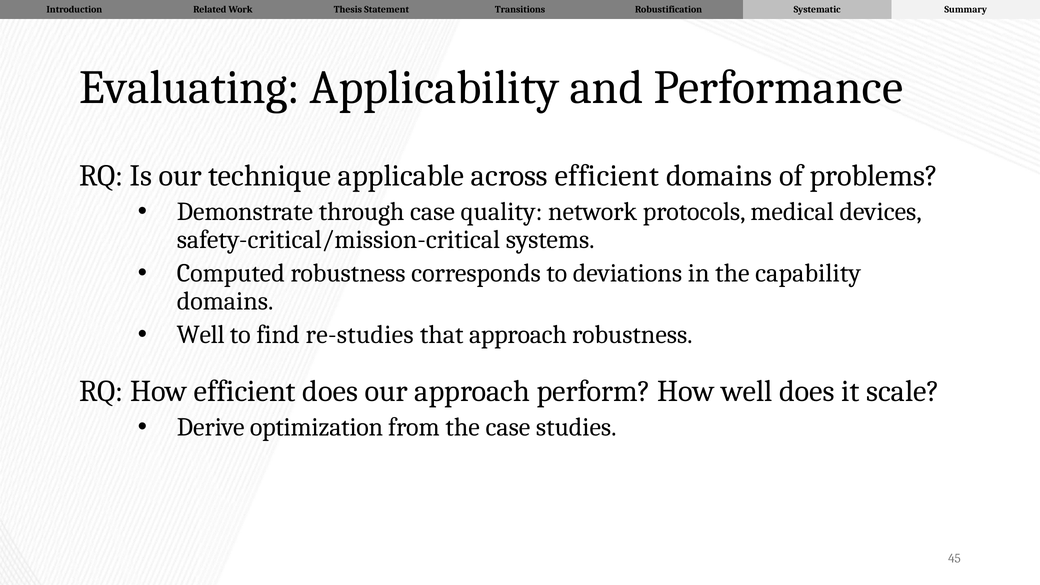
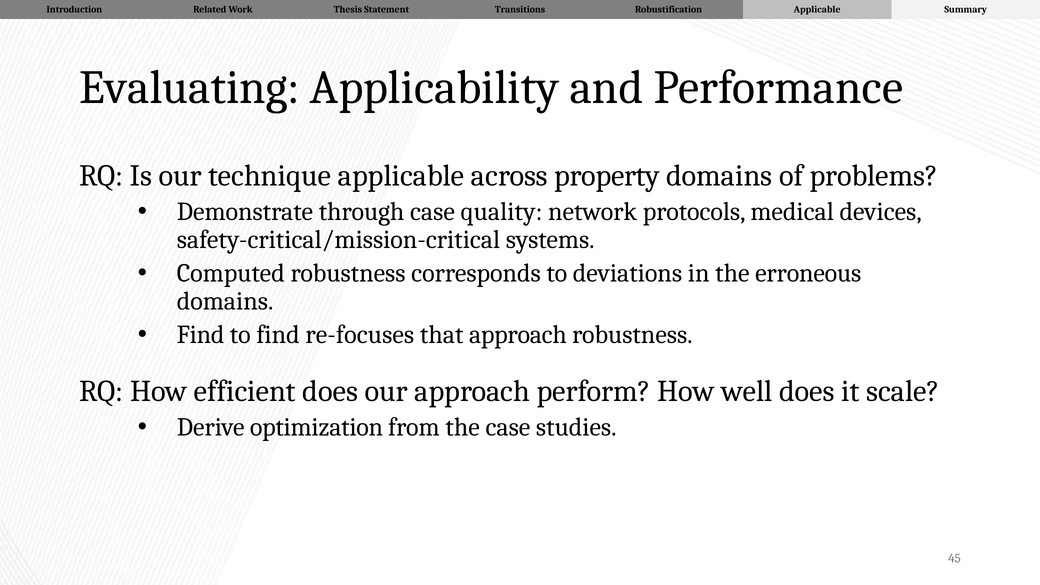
Robustification Systematic: Systematic -> Applicable (817, 9)
across efficient: efficient -> property (607, 176)
capability: capability -> erroneous (808, 273)
Well: Well -> Find (201, 335)
re-studies: re-studies -> re-focuses (360, 335)
